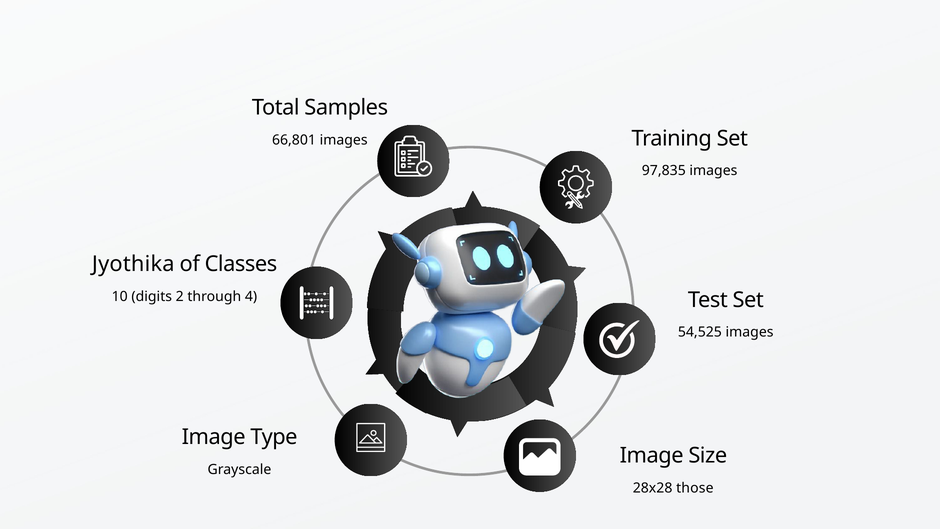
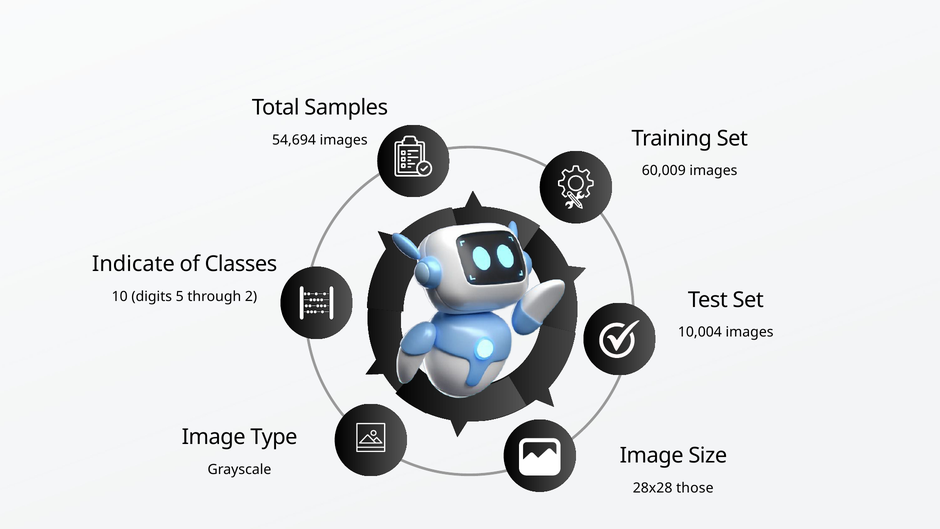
66,801: 66,801 -> 54,694 (294, 140)
97,835: 97,835 -> 60,009 (664, 171)
Jyothika: Jyothika -> Indicate (133, 264)
2: 2 -> 5 (180, 296)
4: 4 -> 2 (251, 296)
54,525: 54,525 -> 10,004 (700, 332)
